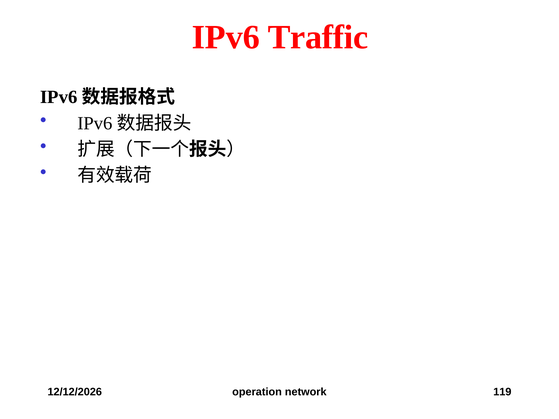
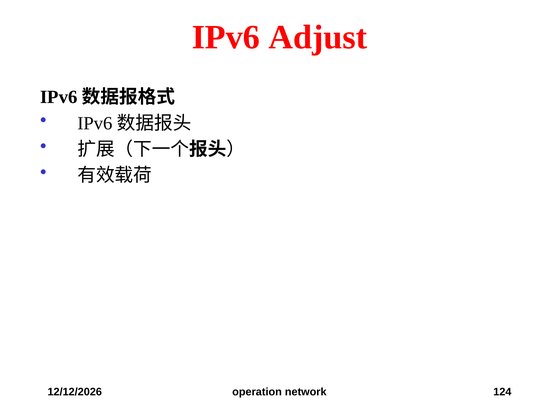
Traffic: Traffic -> Adjust (318, 37)
119: 119 -> 124 (502, 392)
